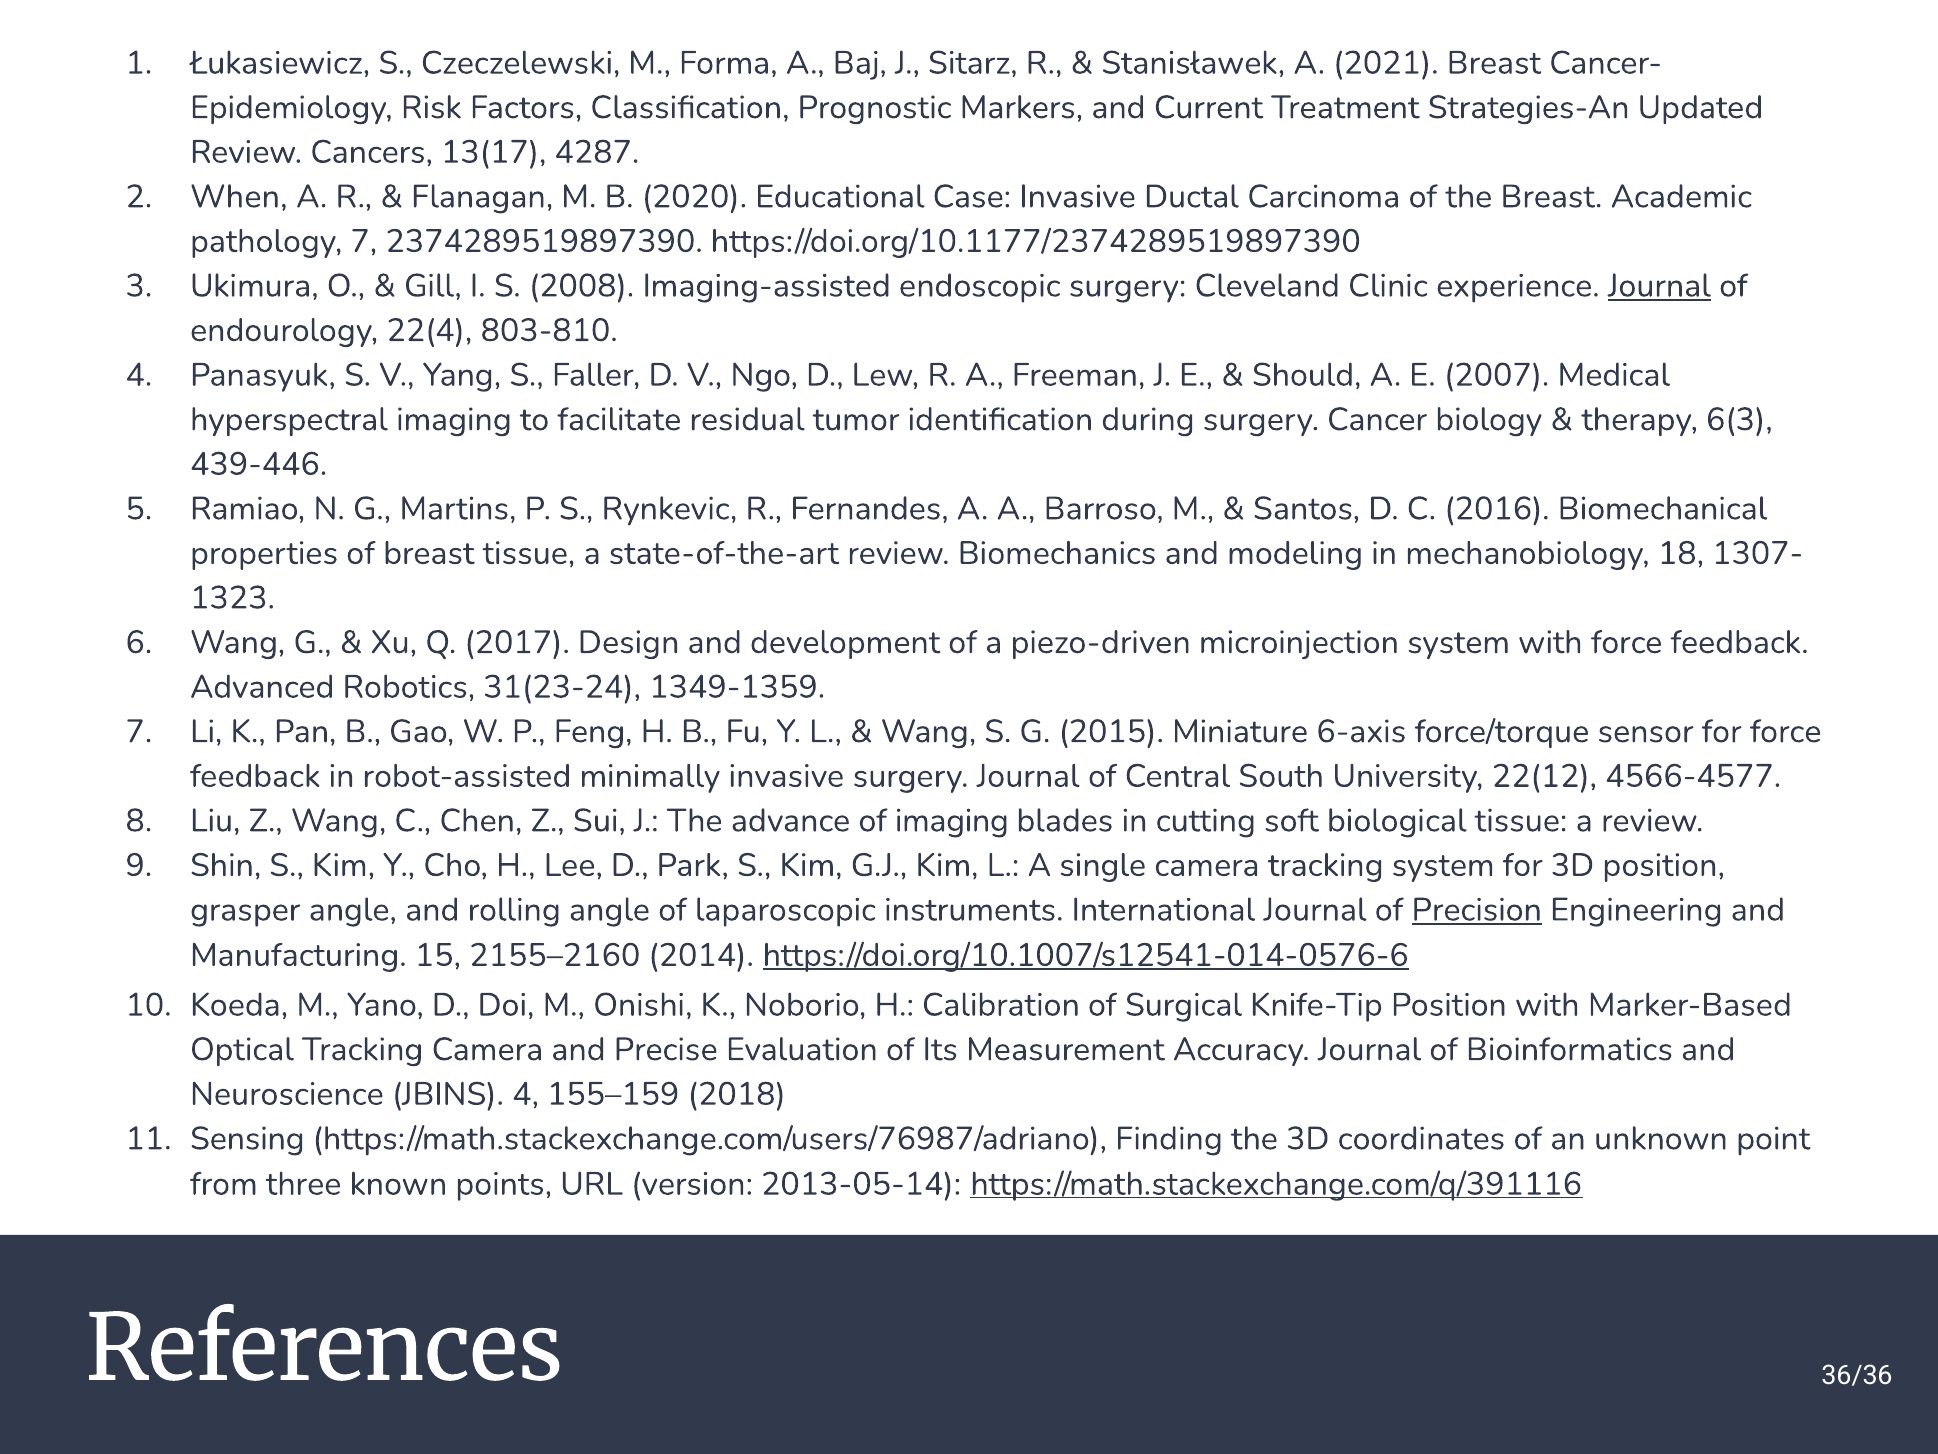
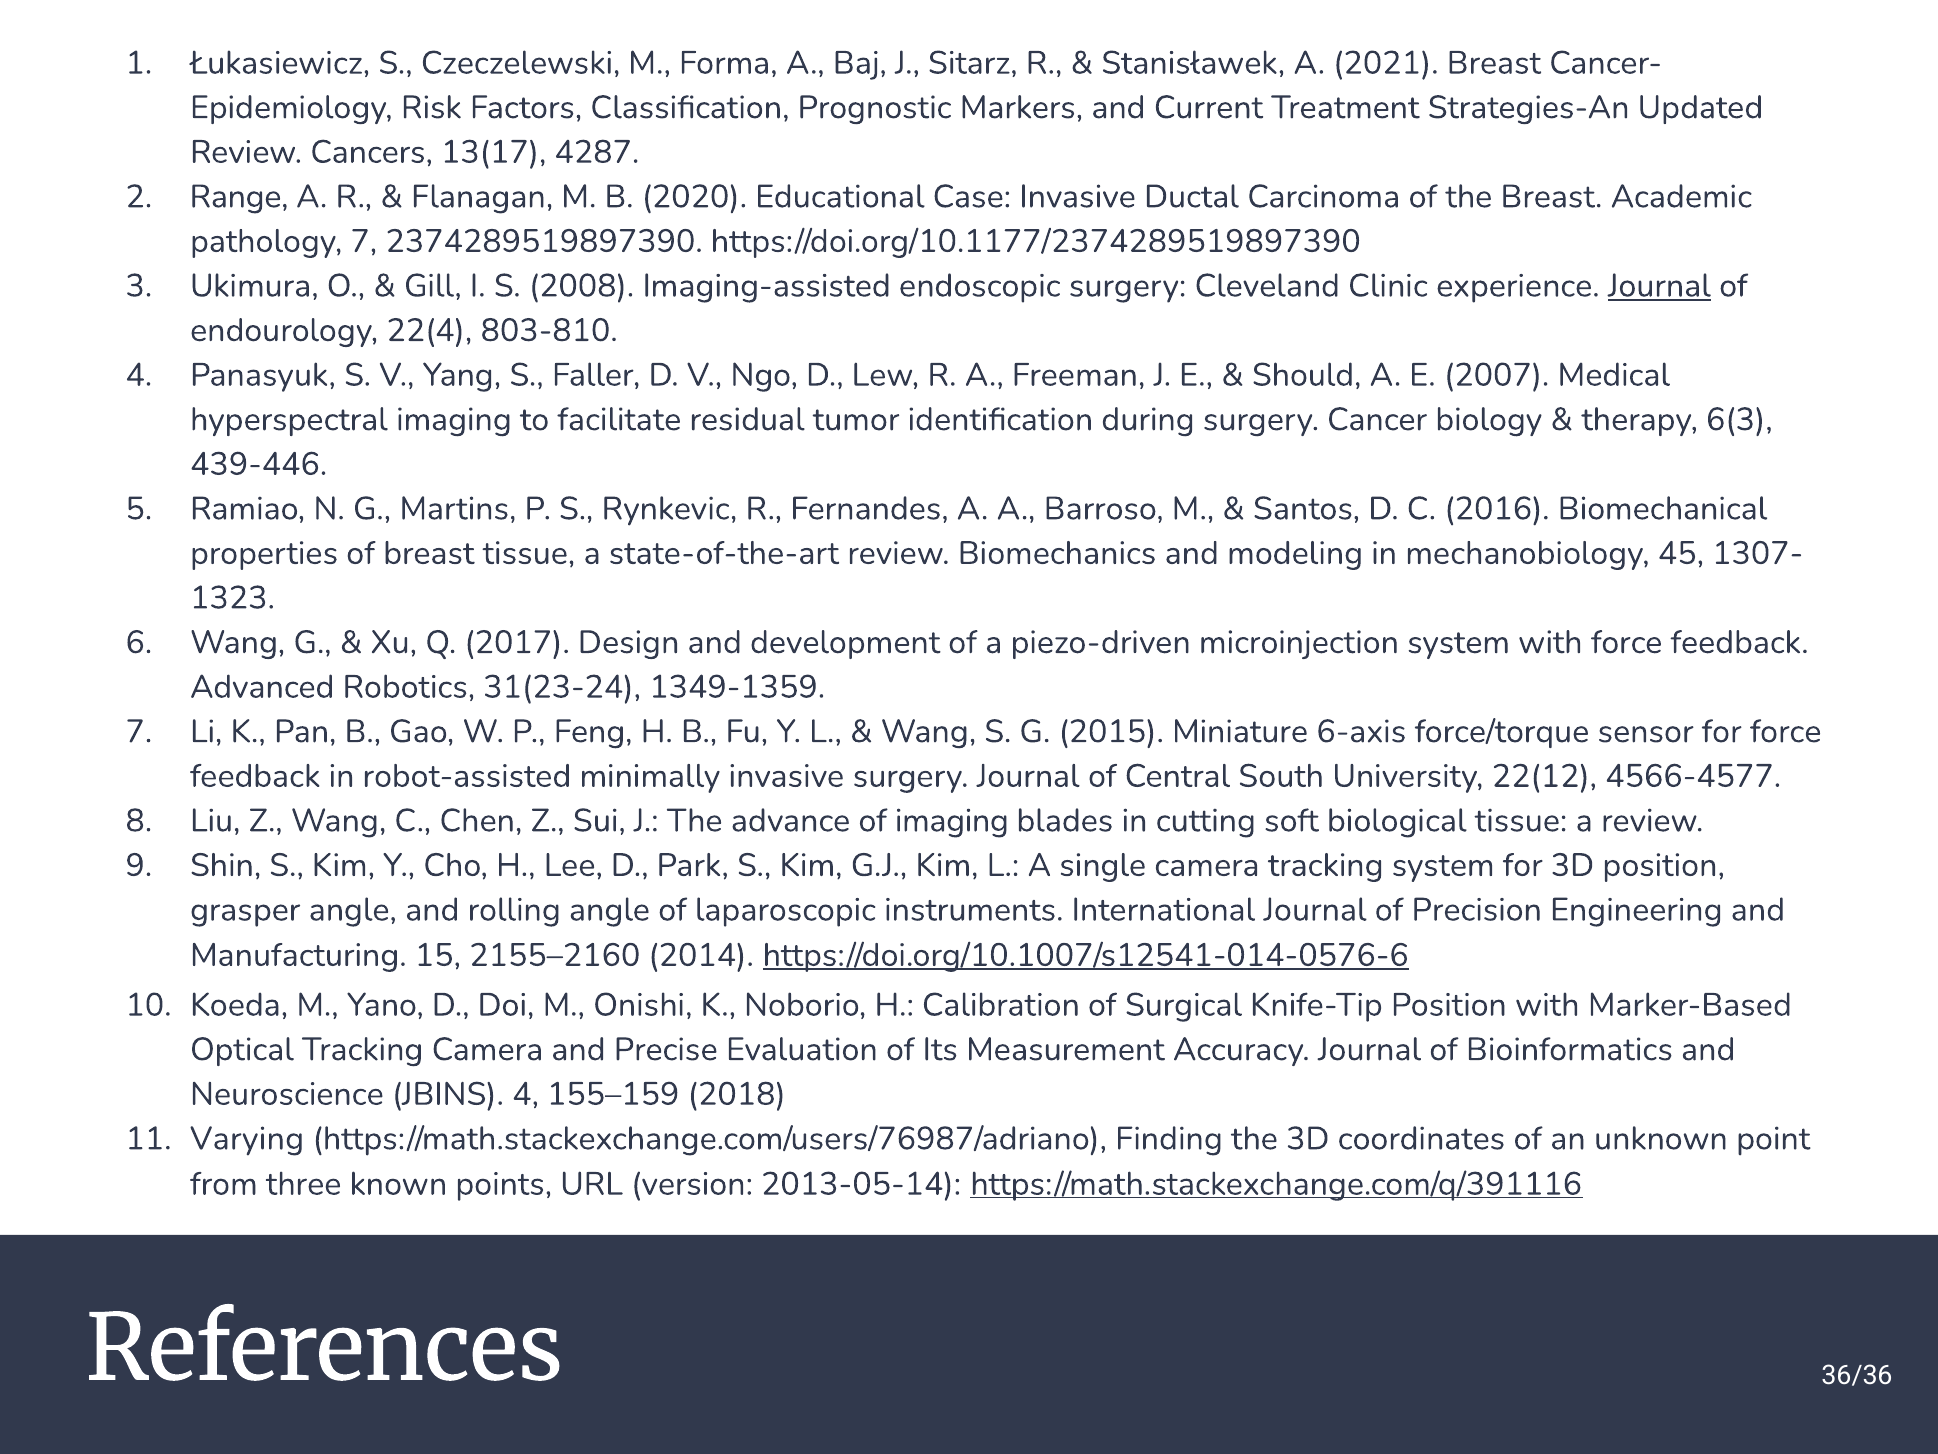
When: When -> Range (239, 197)
18: 18 -> 45 (1681, 553)
Precision underline: present -> none (1477, 910)
Sensing: Sensing -> Varying (247, 1138)
